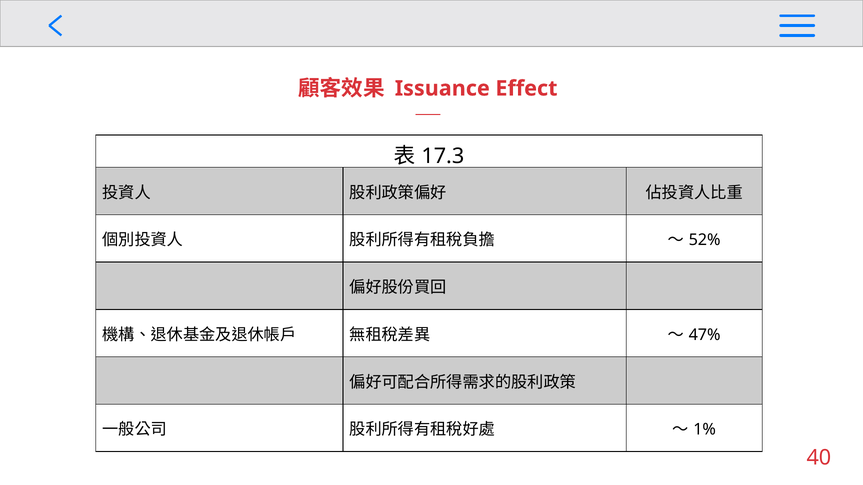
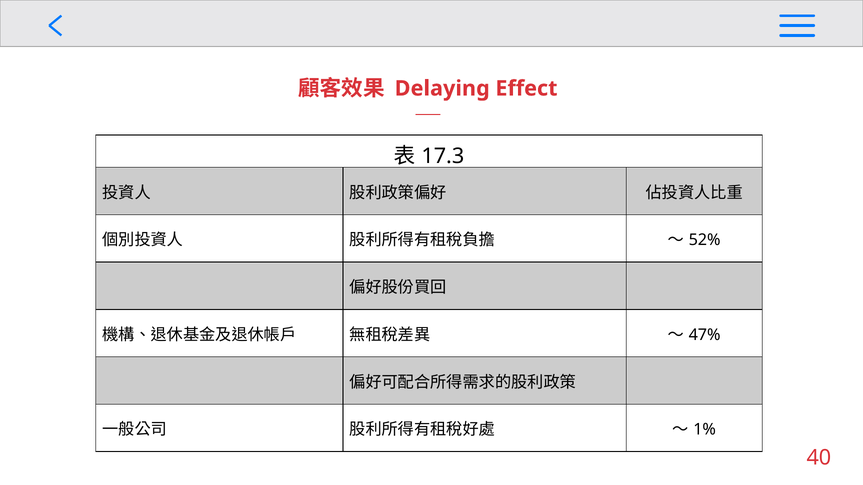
Issuance: Issuance -> Delaying (442, 89)
